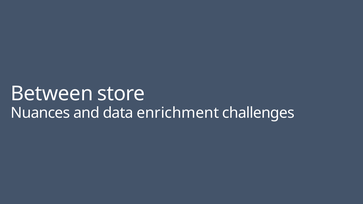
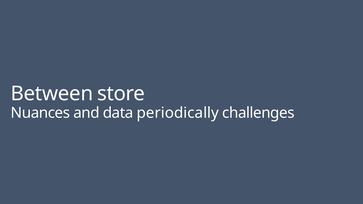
enrichment: enrichment -> periodically (178, 113)
